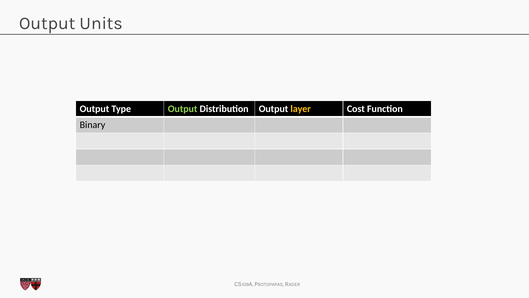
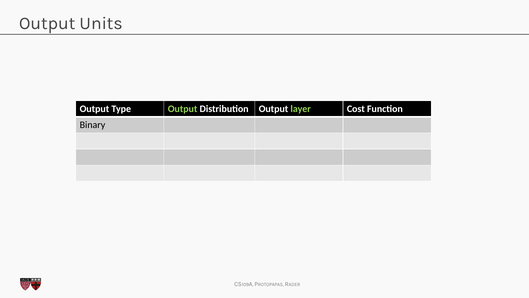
layer colour: yellow -> light green (301, 109)
